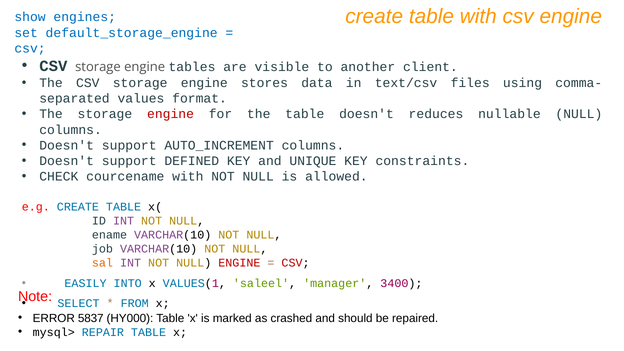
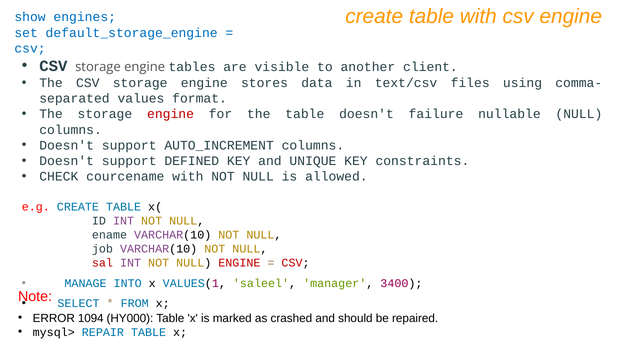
reduces: reduces -> failure (436, 114)
sal colour: orange -> red (102, 263)
EASILY: EASILY -> MANAGE (86, 283)
5837: 5837 -> 1094 (91, 318)
